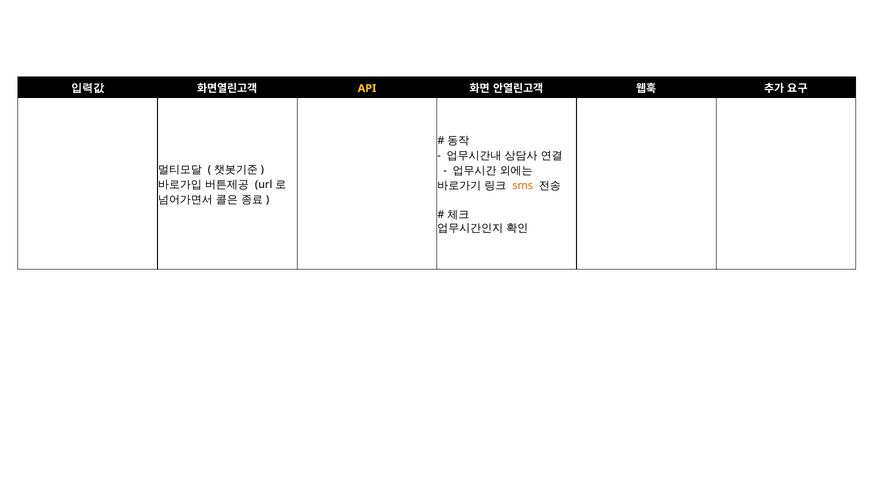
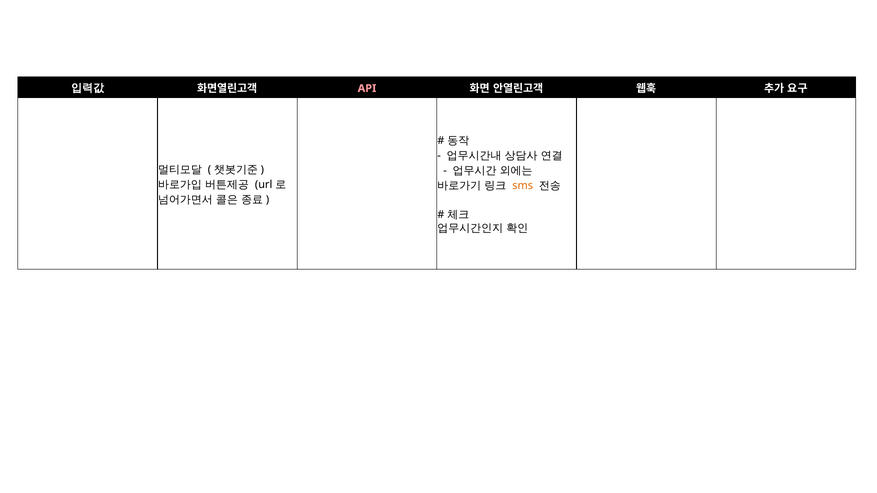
API colour: yellow -> pink (367, 88)
